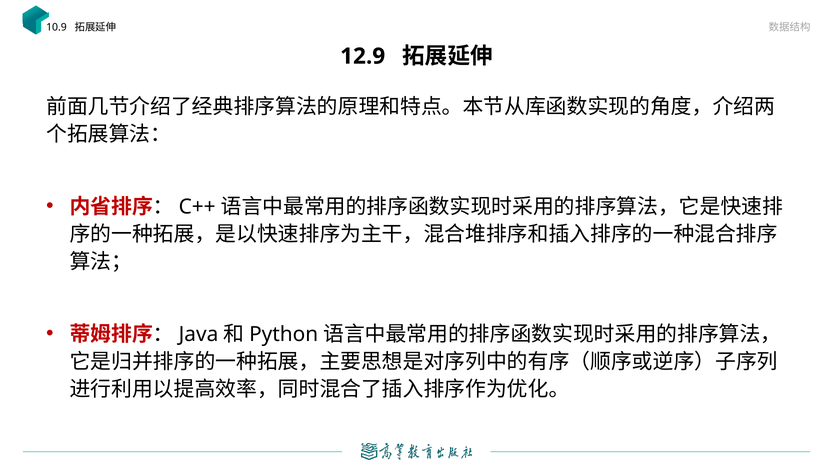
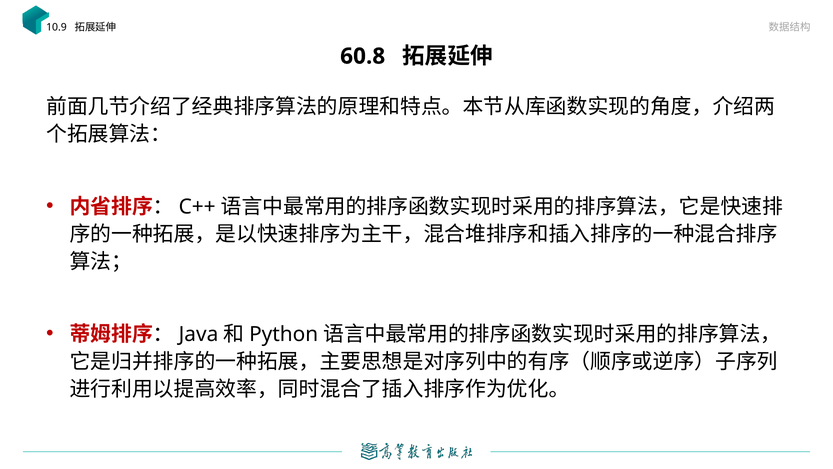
12.9: 12.9 -> 60.8 (363, 56)
